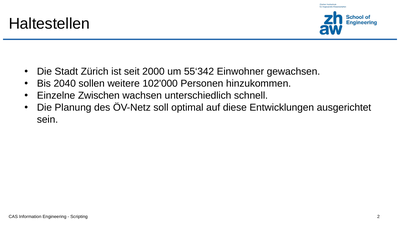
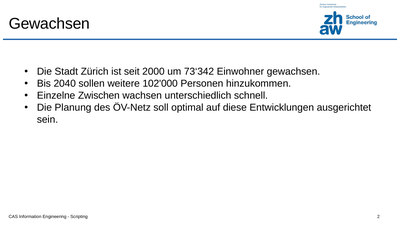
Haltestellen: Haltestellen -> Gewachsen (49, 24)
55‘342: 55‘342 -> 73‘342 (199, 72)
